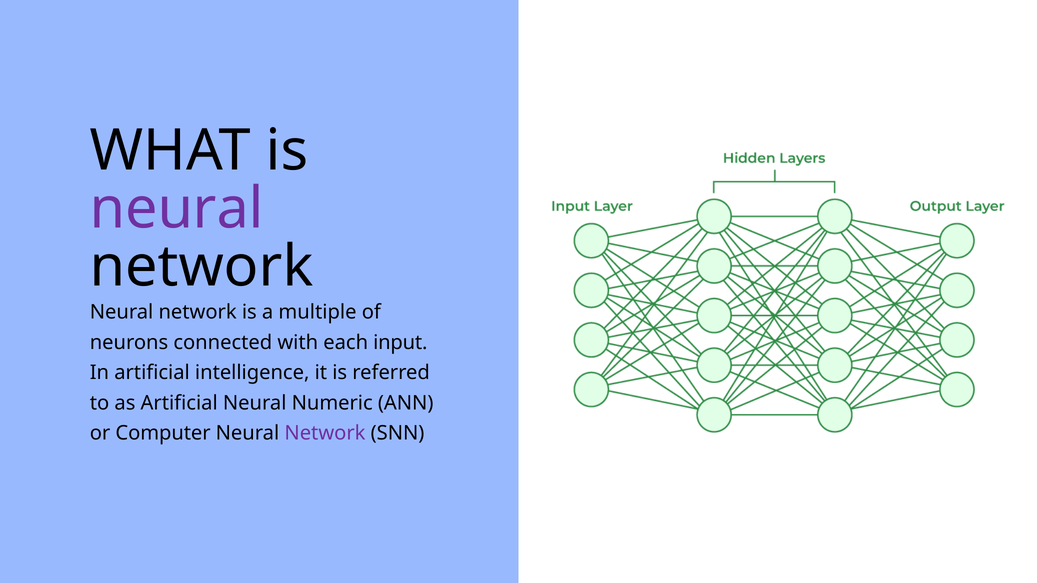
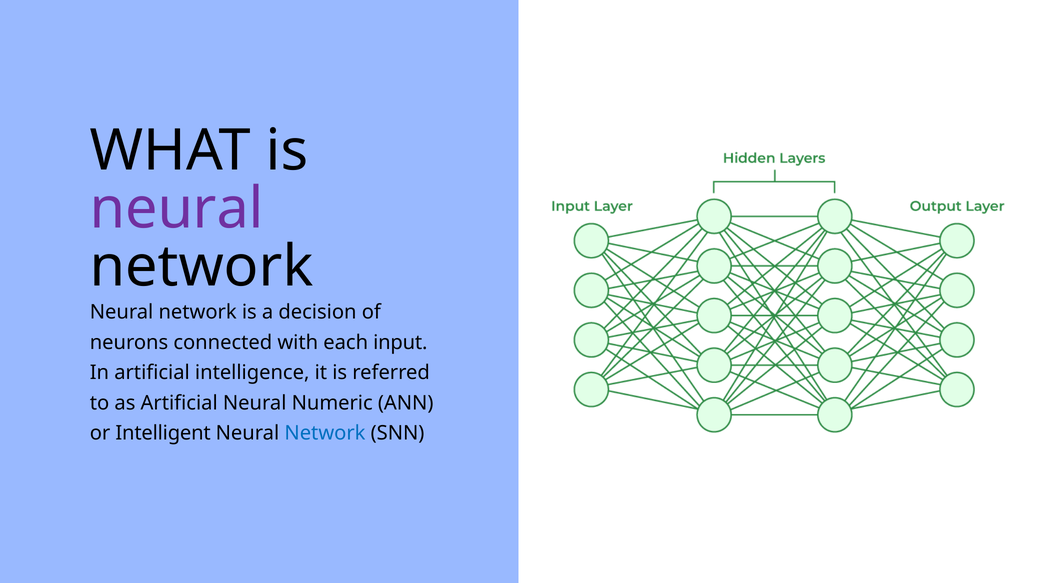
multiple: multiple -> decision (317, 312)
Computer: Computer -> Intelligent (163, 433)
Network colour: purple -> blue (325, 433)
